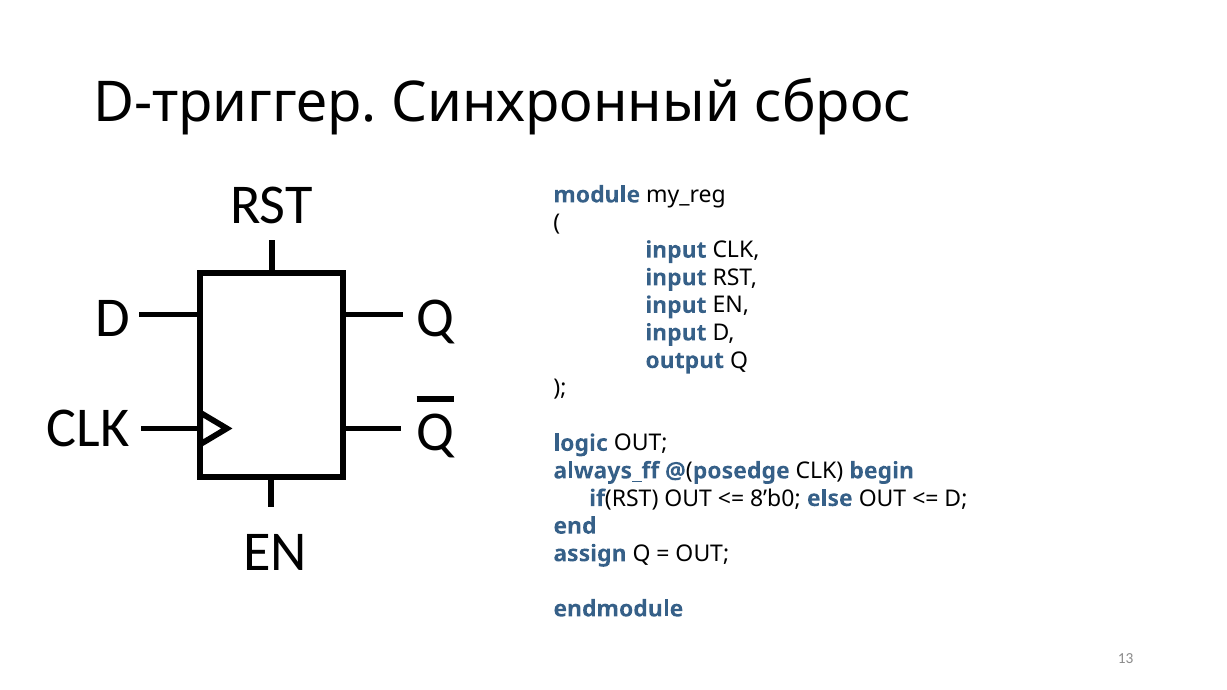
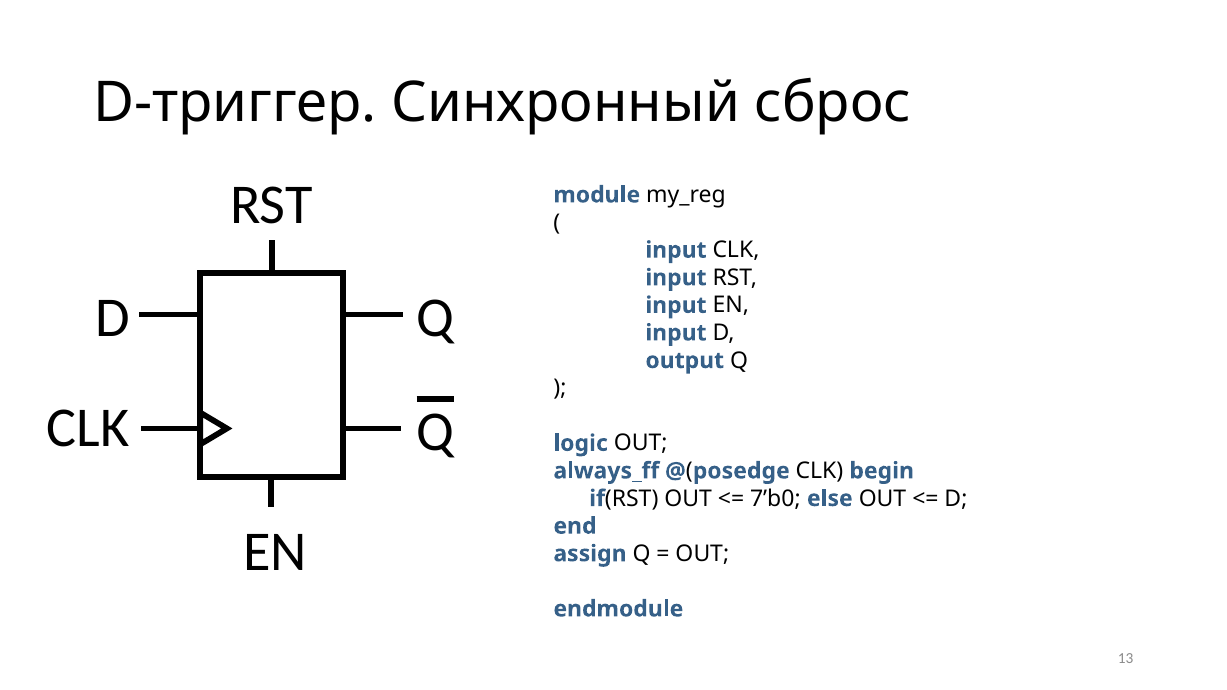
8’b0: 8’b0 -> 7’b0 (775, 499)
